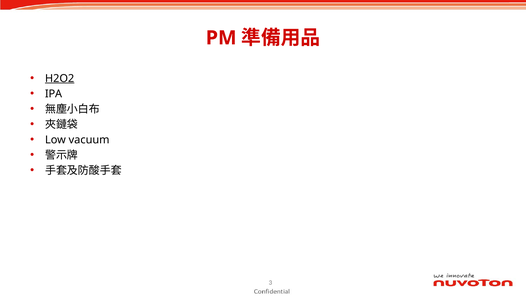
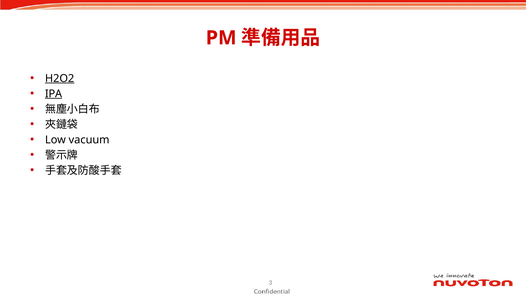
IPA underline: none -> present (54, 94)
